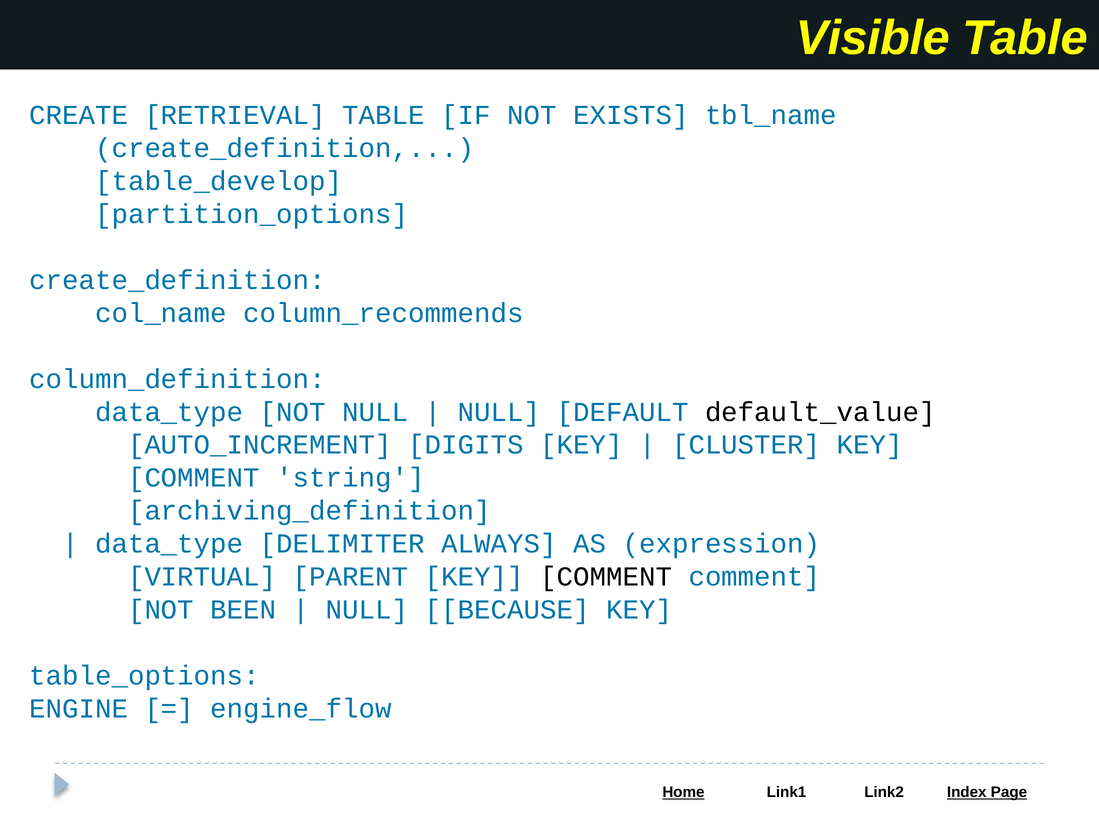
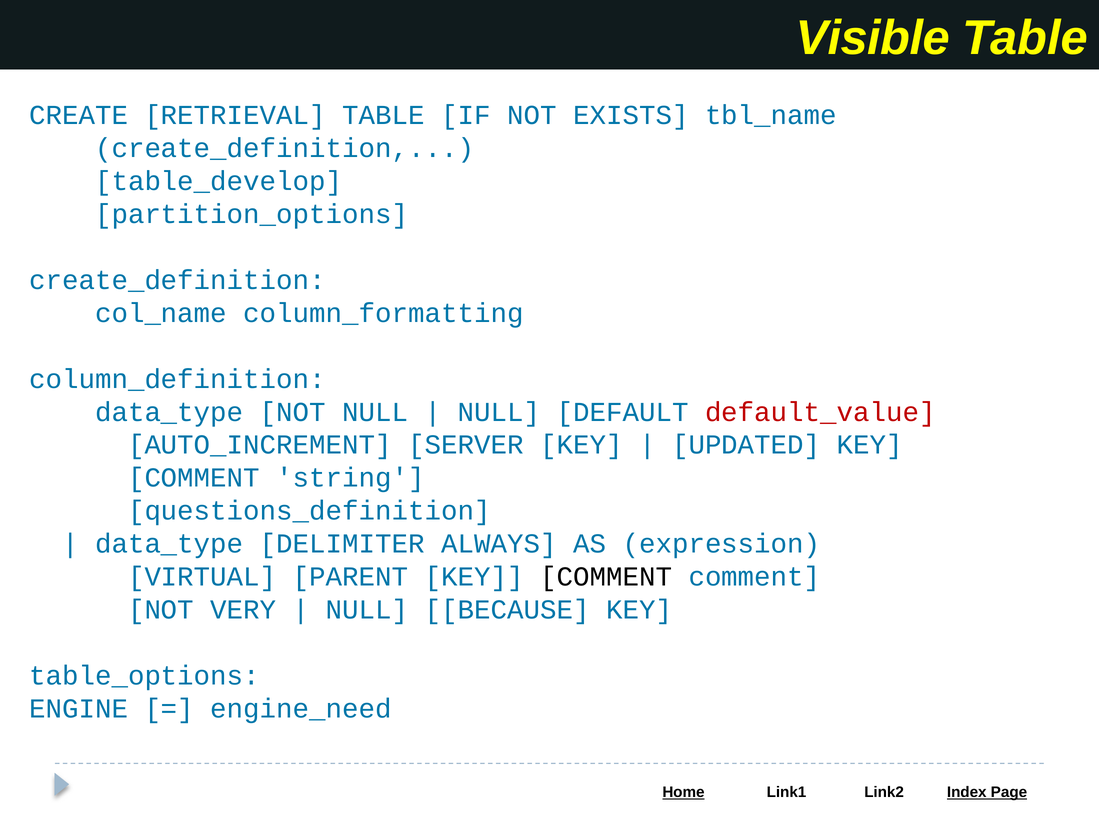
column_recommends: column_recommends -> column_formatting (384, 313)
default_value colour: black -> red (820, 412)
DIGITS: DIGITS -> SERVER (466, 445)
CLUSTER: CLUSTER -> UPDATED (746, 445)
archiving_definition: archiving_definition -> questions_definition (309, 511)
BEEN: BEEN -> VERY (243, 610)
engine_flow: engine_flow -> engine_need (301, 709)
